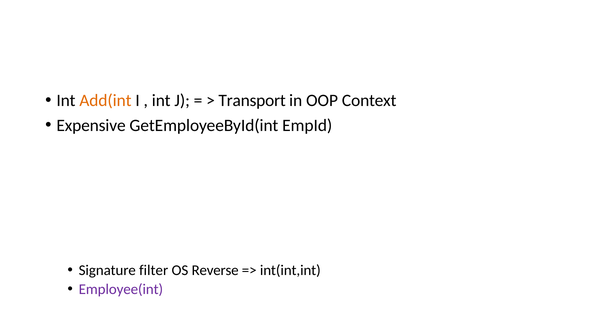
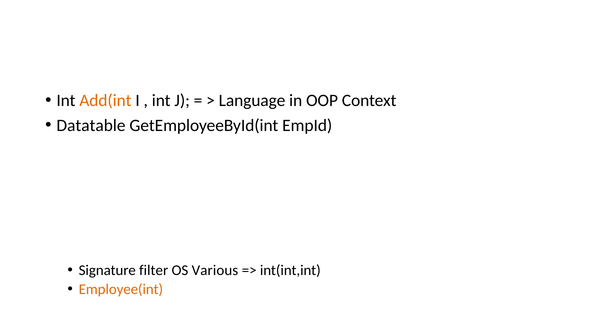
Transport: Transport -> Language (252, 100)
Expensive: Expensive -> Datatable (91, 125)
Reverse: Reverse -> Various (215, 270)
Employee(int colour: purple -> orange (121, 289)
